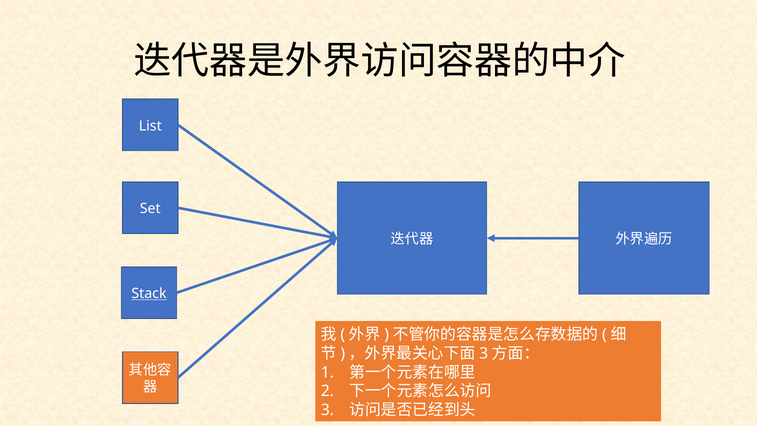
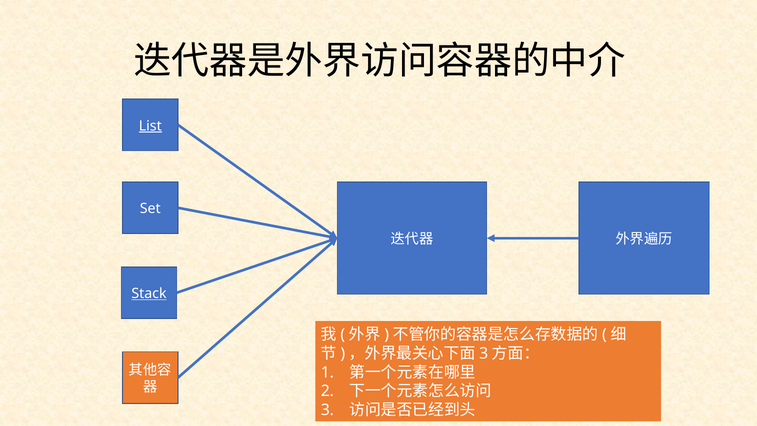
List underline: none -> present (150, 126)
